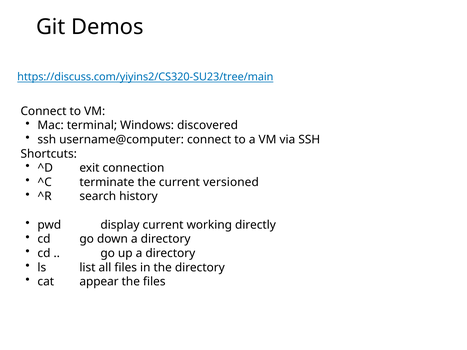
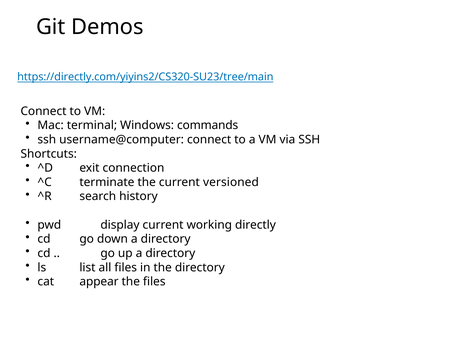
https://discuss.com/yiyins2/CS320-SU23/tree/main: https://discuss.com/yiyins2/CS320-SU23/tree/main -> https://directly.com/yiyins2/CS320-SU23/tree/main (145, 77)
discovered: discovered -> commands (208, 125)
